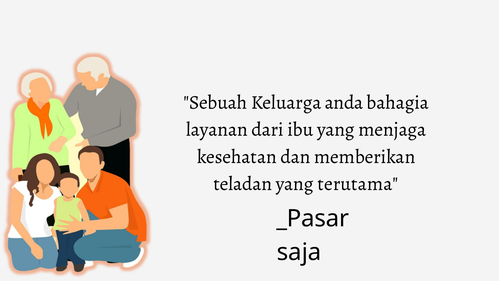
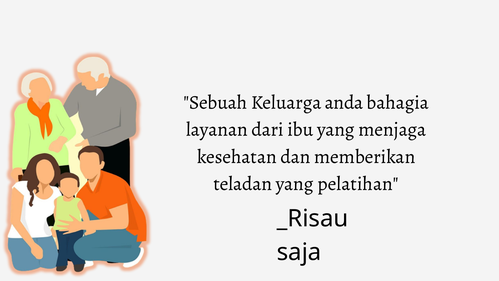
terutama: terutama -> pelatihan (358, 184)
_Pasar: _Pasar -> _Risau (313, 218)
